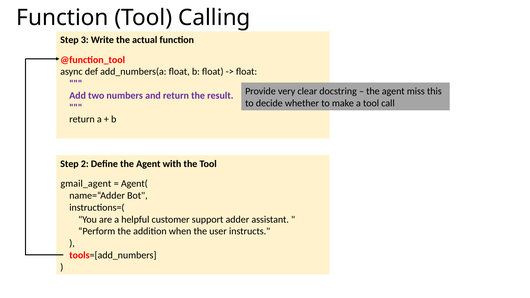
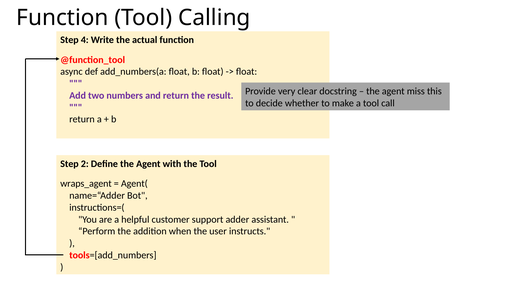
3: 3 -> 4 (85, 40)
gmail_agent: gmail_agent -> wraps_agent (86, 184)
